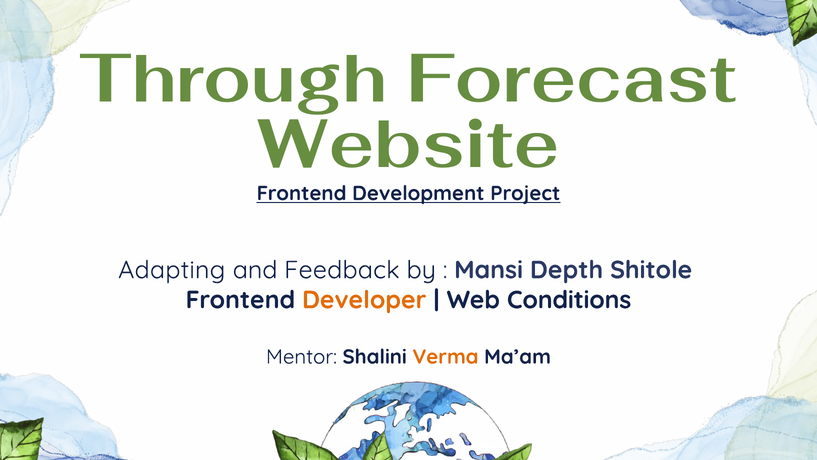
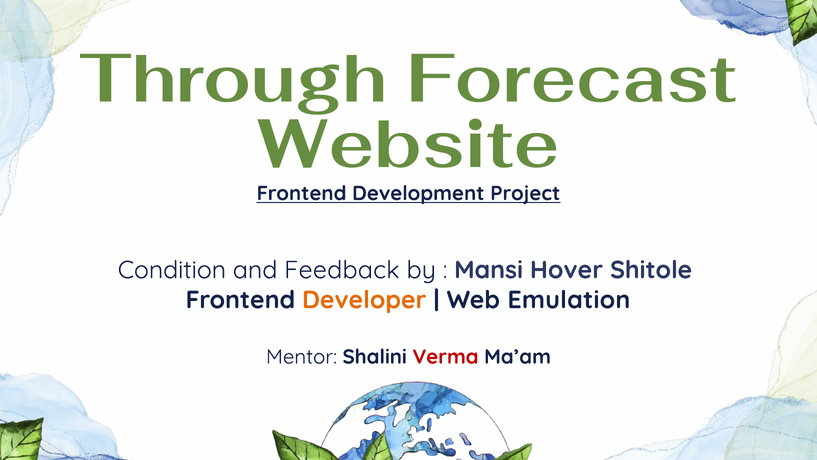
Adapting: Adapting -> Condition (172, 270)
Depth: Depth -> Hover (567, 270)
Conditions: Conditions -> Emulation (569, 300)
Verma colour: orange -> red (445, 357)
